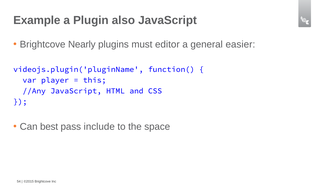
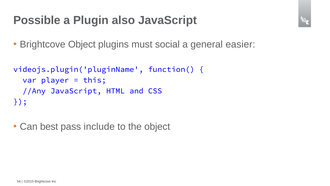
Example: Example -> Possible (37, 20)
Brightcove Nearly: Nearly -> Object (82, 44)
editor: editor -> social (167, 44)
the space: space -> object (157, 127)
